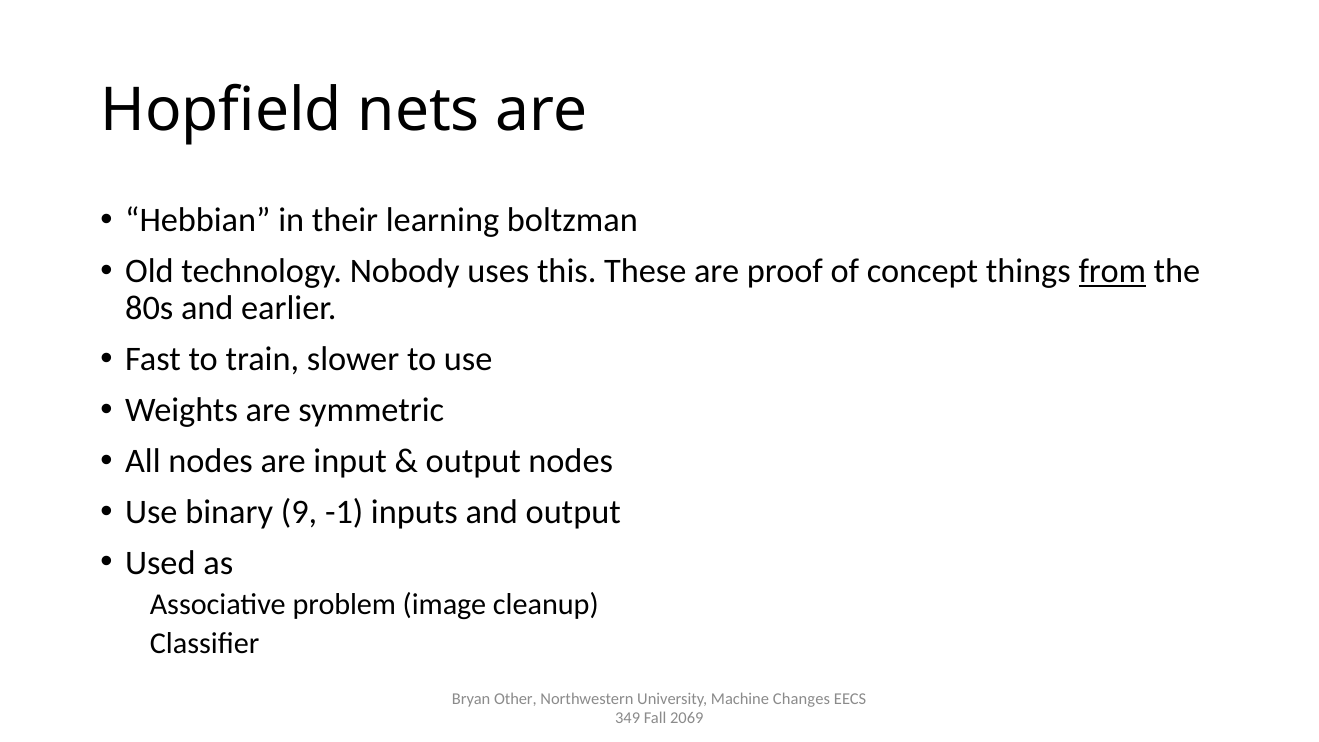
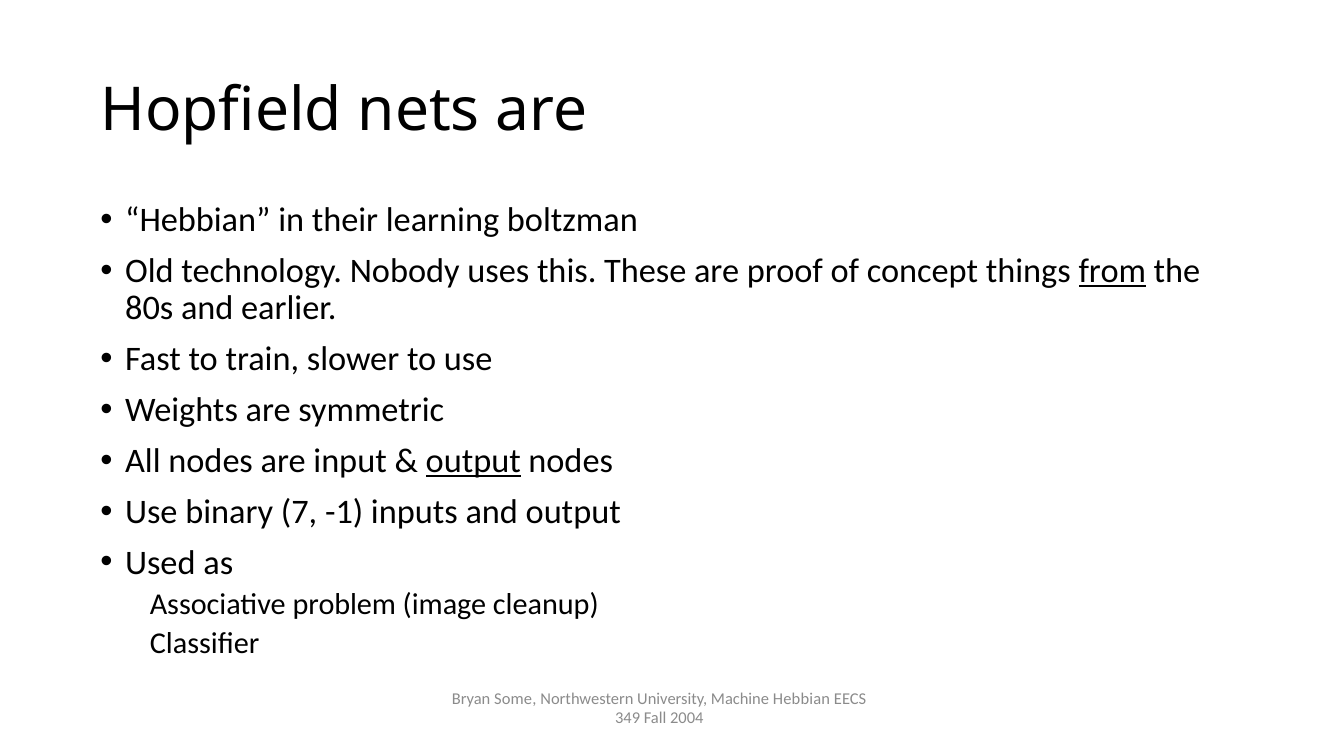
output underline: none -> present (473, 461)
9: 9 -> 7 (299, 512)
Other: Other -> Some (515, 699)
Machine Changes: Changes -> Hebbian (801, 699)
2069: 2069 -> 2004 (687, 718)
